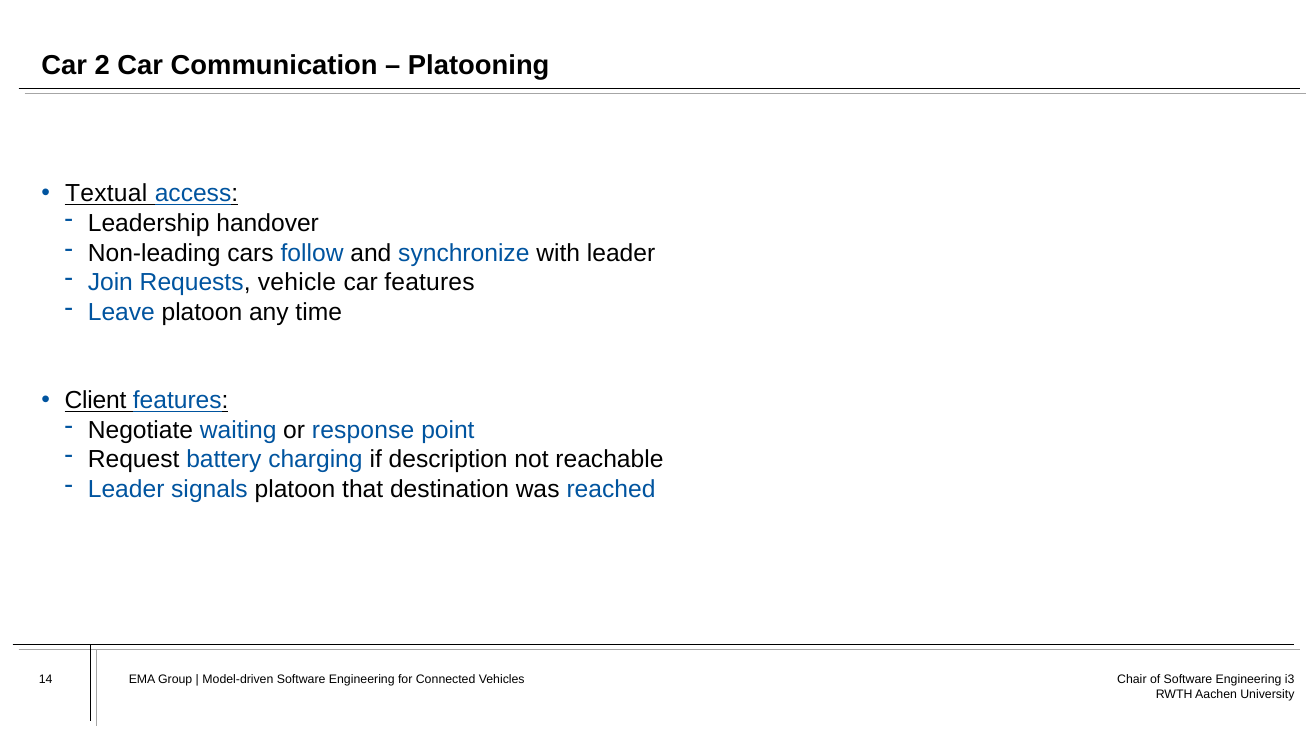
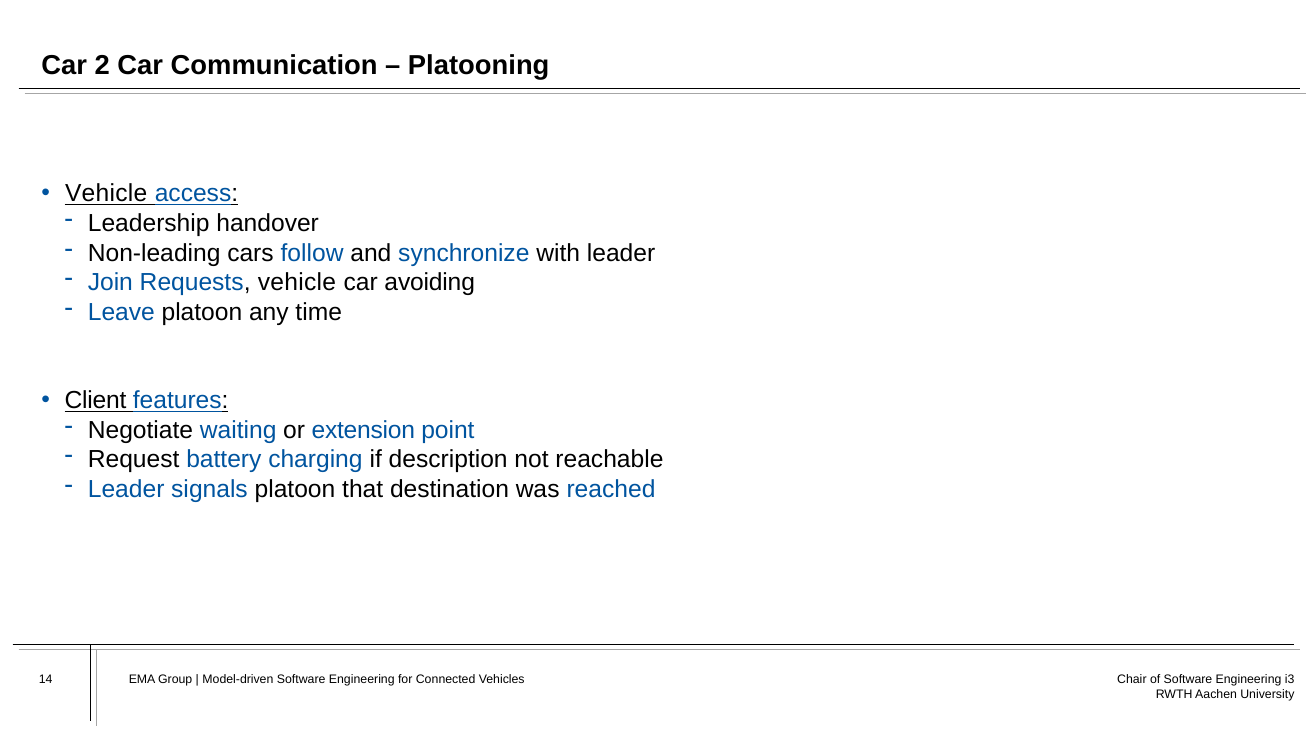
Textual: Textual -> Vehicle (106, 194)
car features: features -> avoiding (430, 282)
response: response -> extension (363, 430)
